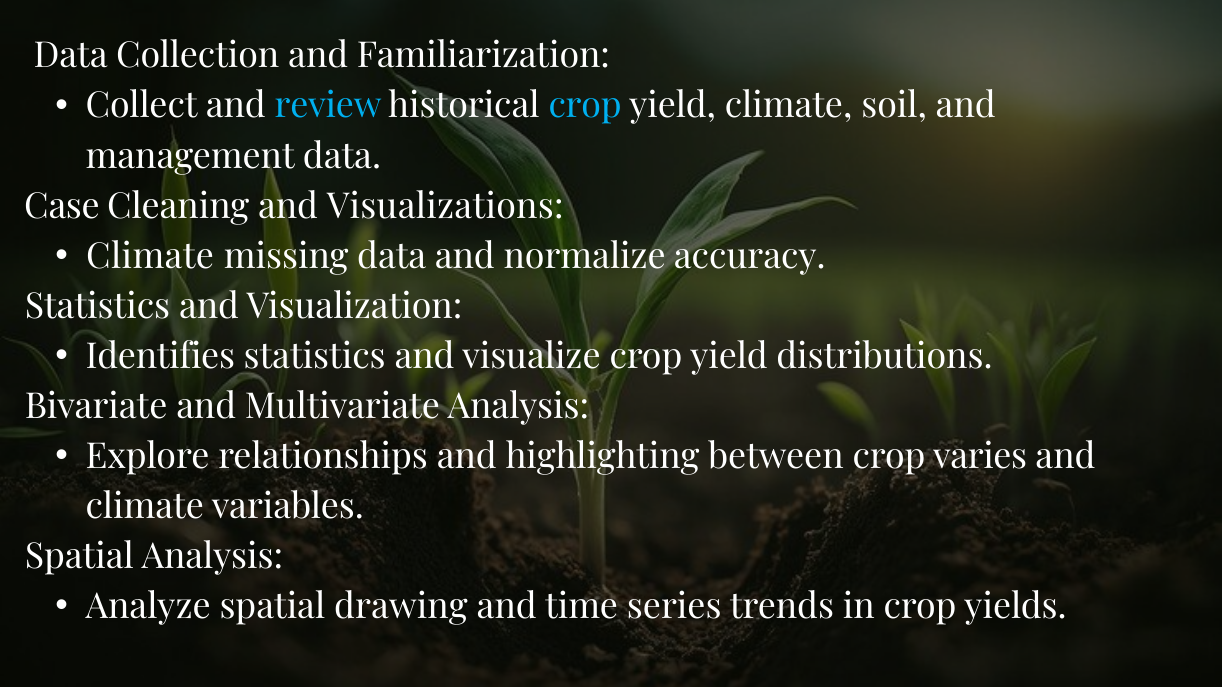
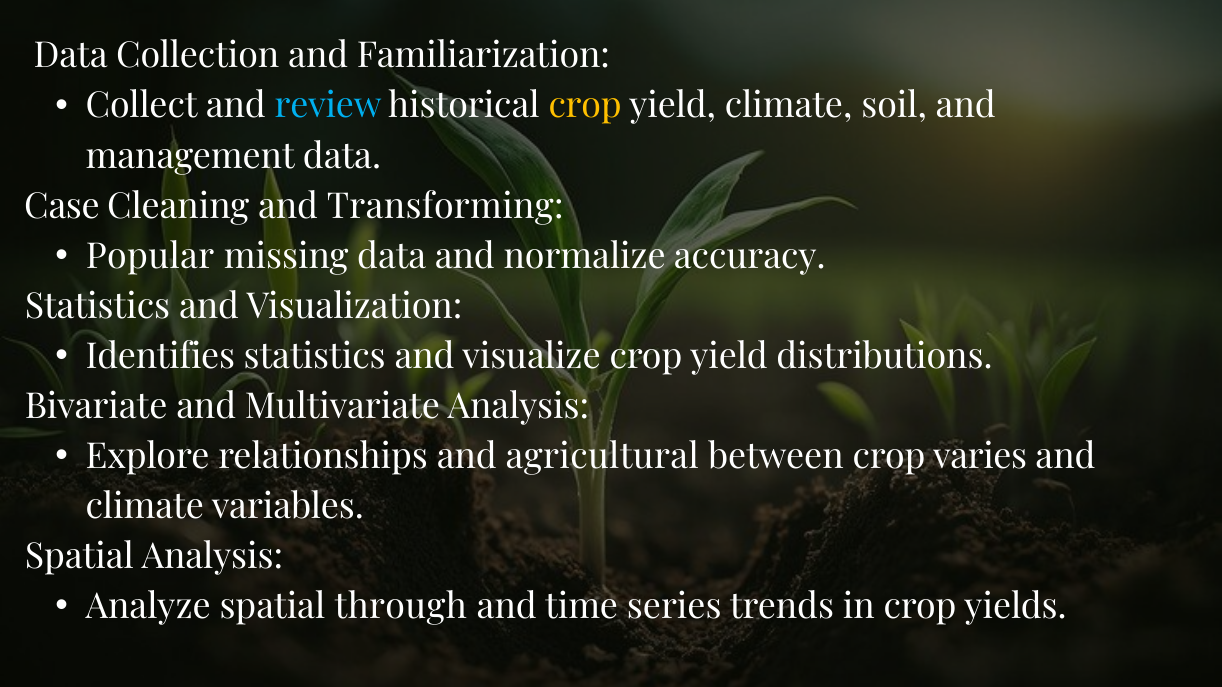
crop colour: light blue -> yellow (585, 106)
Visualizations: Visualizations -> Transforming (445, 206)
Climate: Climate -> Popular (150, 256)
highlighting: highlighting -> agricultural (602, 457)
drawing: drawing -> through (401, 607)
